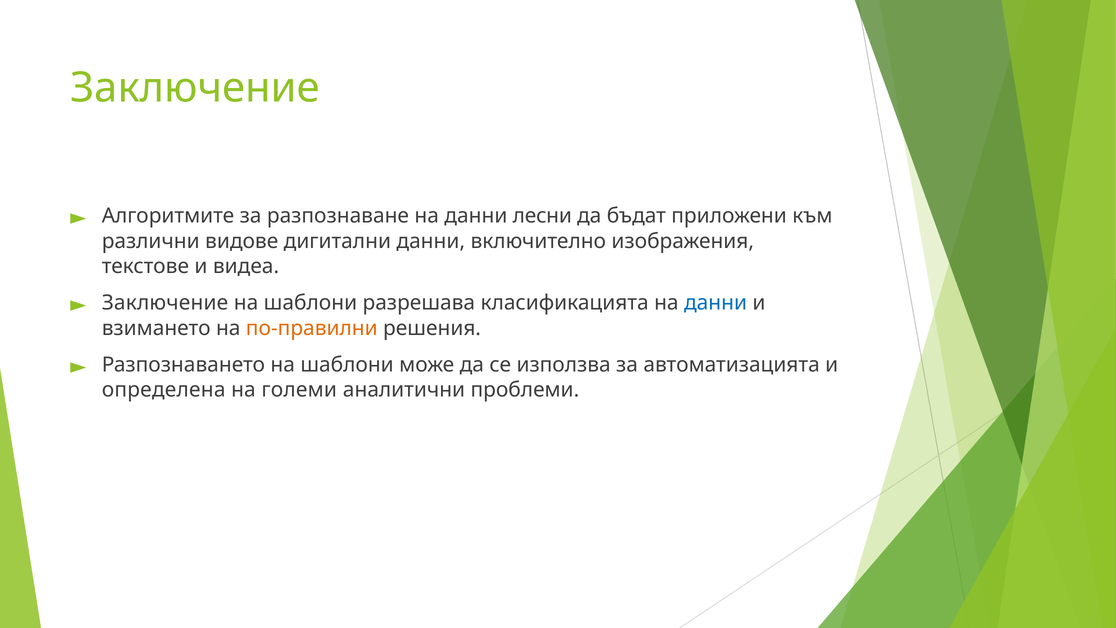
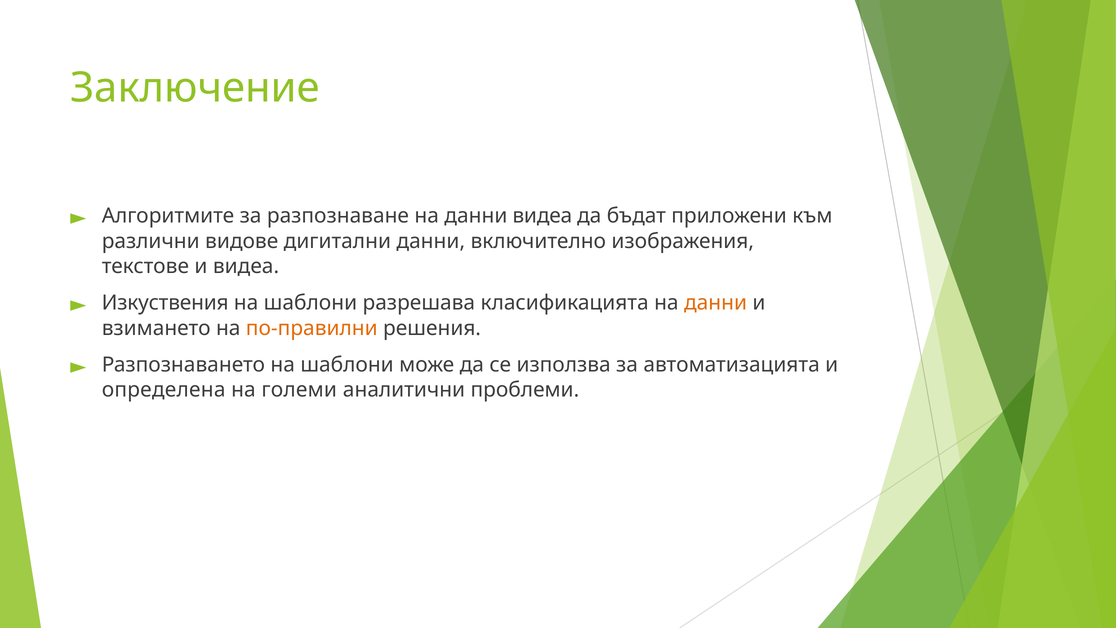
данни лесни: лесни -> видеа (542, 216)
Заключение: Заключение -> Изкуствения (165, 303)
данни colour: blue -> orange (716, 303)
